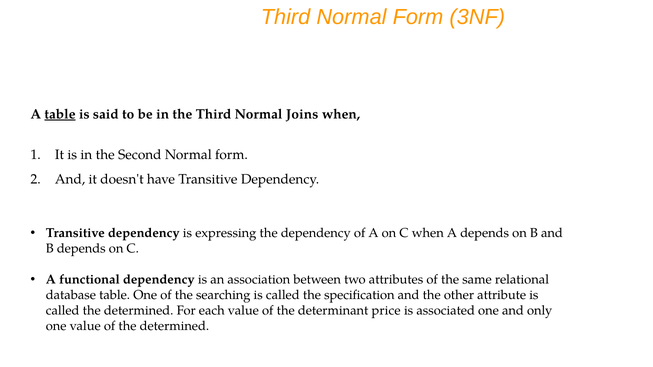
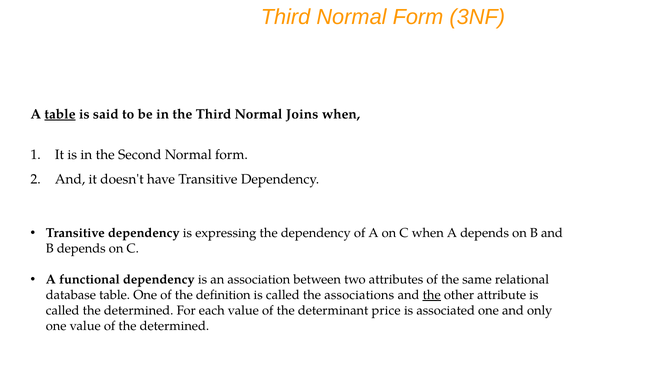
searching: searching -> definition (223, 295)
specification: specification -> associations (359, 295)
the underline: none -> present (432, 295)
